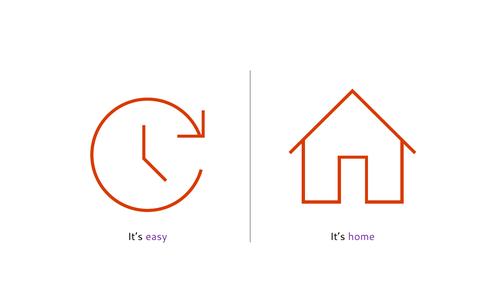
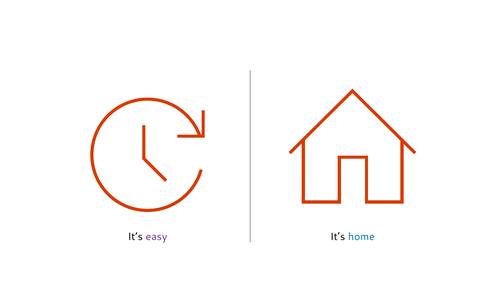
home colour: purple -> blue (361, 237)
